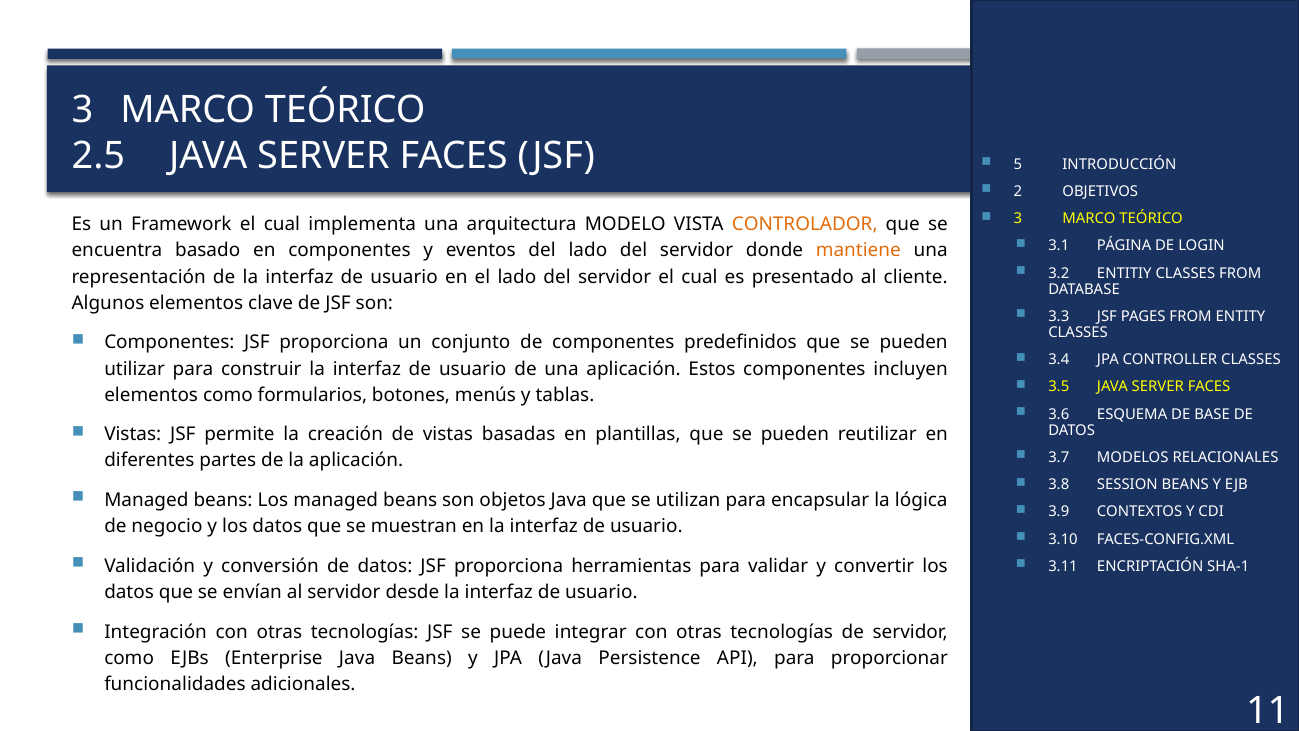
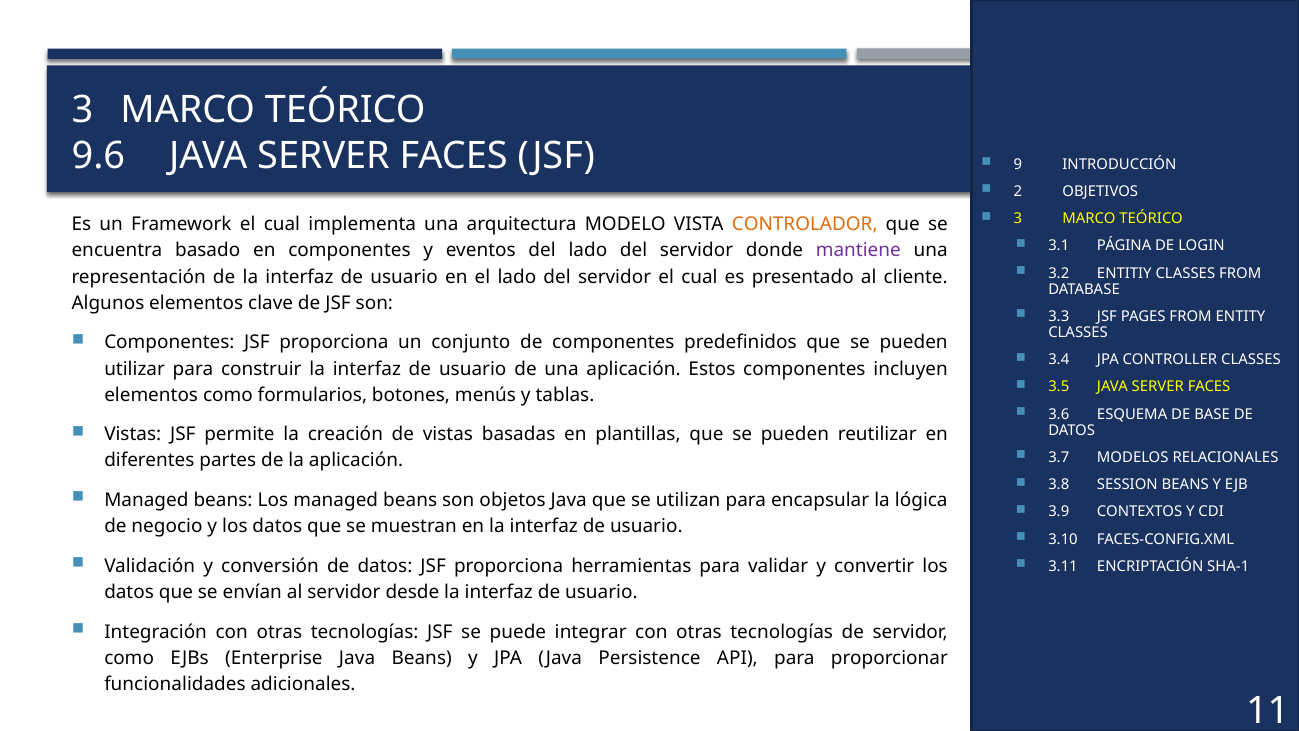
2.5: 2.5 -> 9.6 (98, 156)
5: 5 -> 9 (1018, 164)
mantiene colour: orange -> purple (858, 251)
